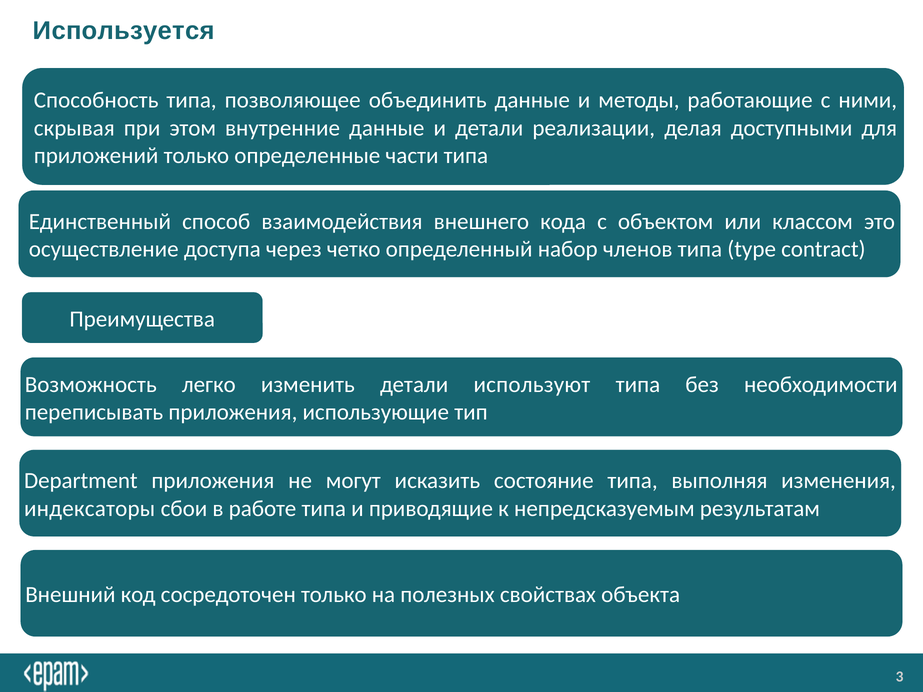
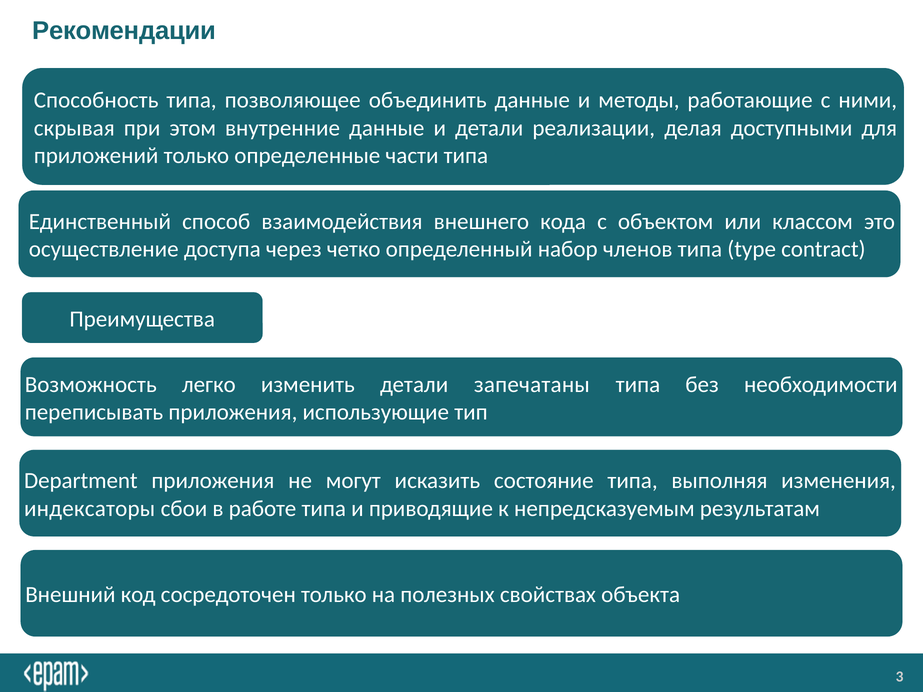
Используется: Используется -> Рекомендации (124, 31)
используют: используют -> запечатаны (532, 385)
